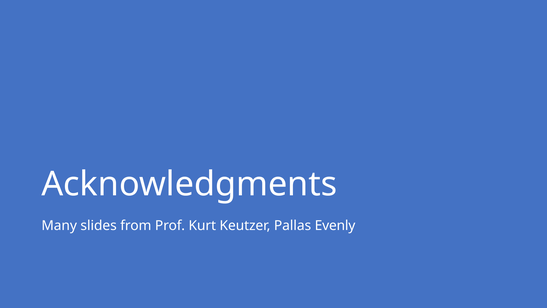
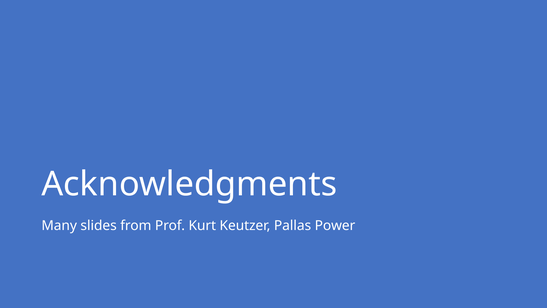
Evenly: Evenly -> Power (335, 225)
